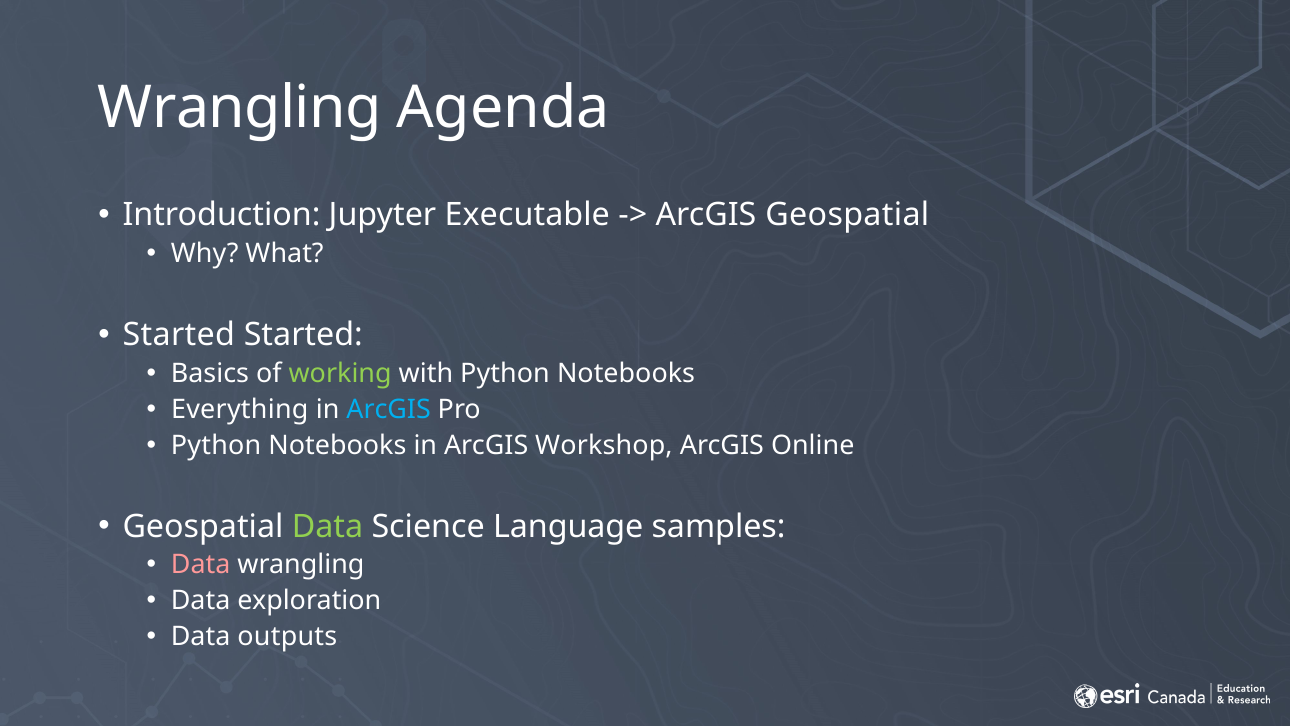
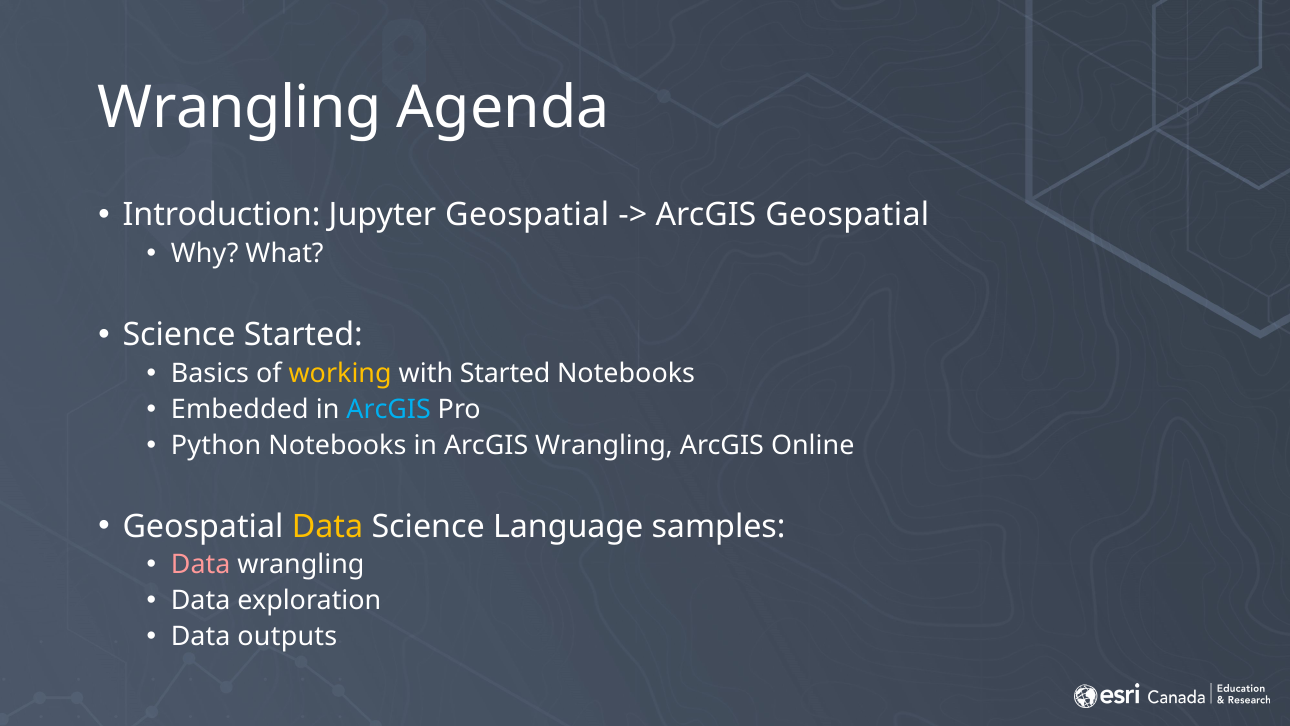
Jupyter Executable: Executable -> Geospatial (527, 215)
Started: Started -> Science (179, 335)
working colour: light green -> yellow (340, 374)
with Python: Python -> Started (505, 374)
Everything: Everything -> Embedded (240, 409)
ArcGIS Workshop: Workshop -> Wrangling (604, 445)
Data colour: light green -> yellow (327, 526)
